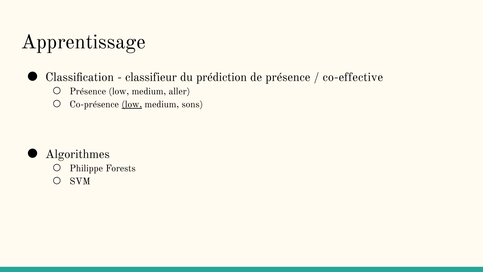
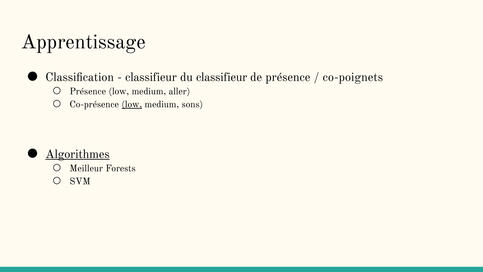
du prédiction: prédiction -> classifieur (222, 77)
co-effective: co-effective -> co-poignets (353, 77)
Algorithmes underline: none -> present (78, 154)
Philippe: Philippe -> Meilleur (86, 168)
